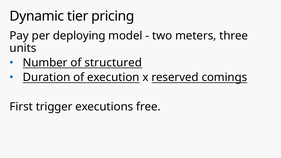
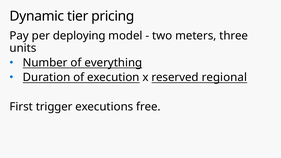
structured: structured -> everything (113, 63)
comings: comings -> regional (224, 77)
